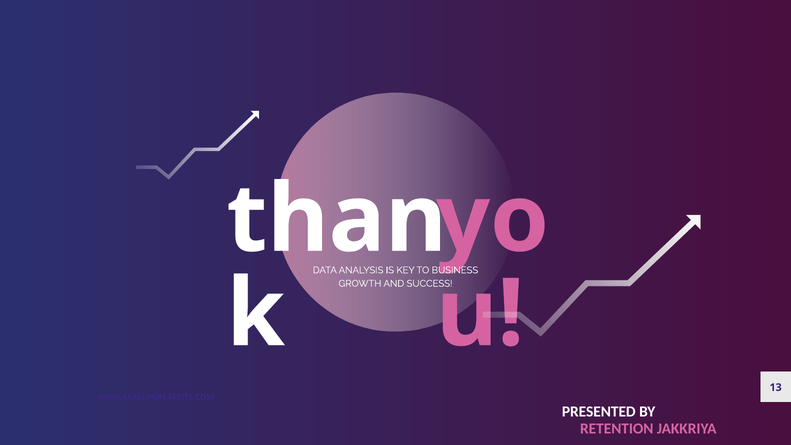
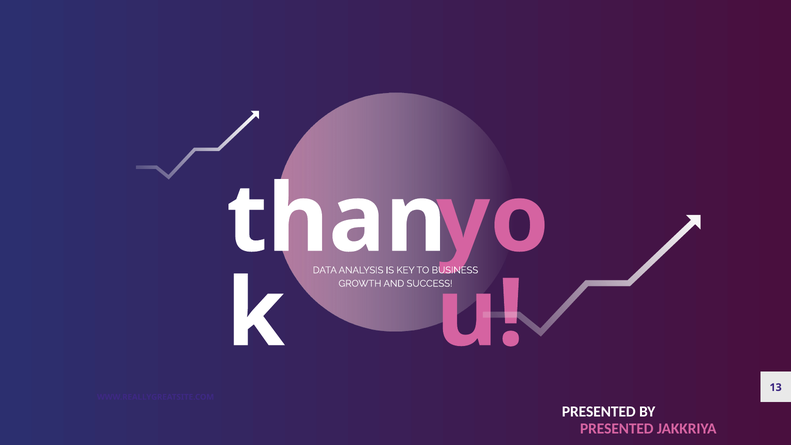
RETENTION: RETENTION -> PRESENTED (617, 429)
